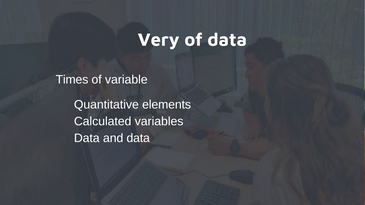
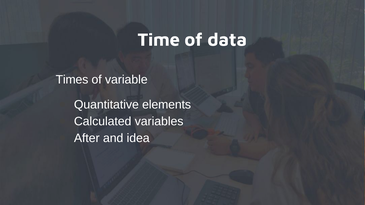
Very: Very -> Time (159, 40)
Data: Data -> After (87, 138)
and data: data -> idea (138, 138)
